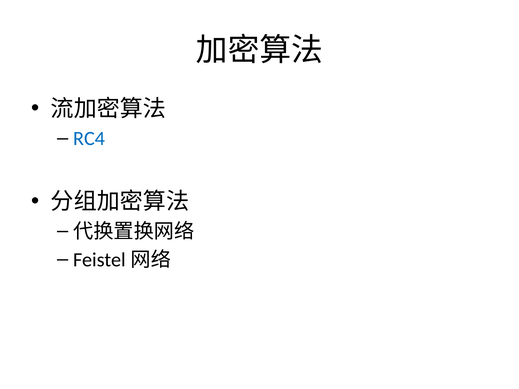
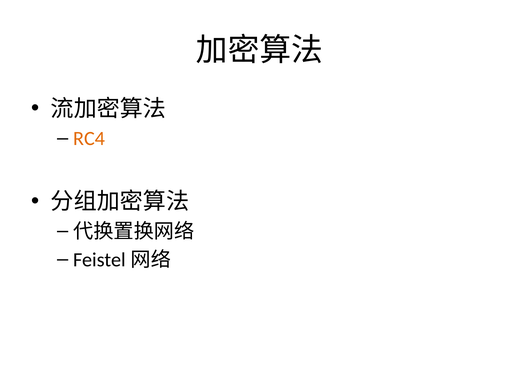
RC4 colour: blue -> orange (89, 139)
